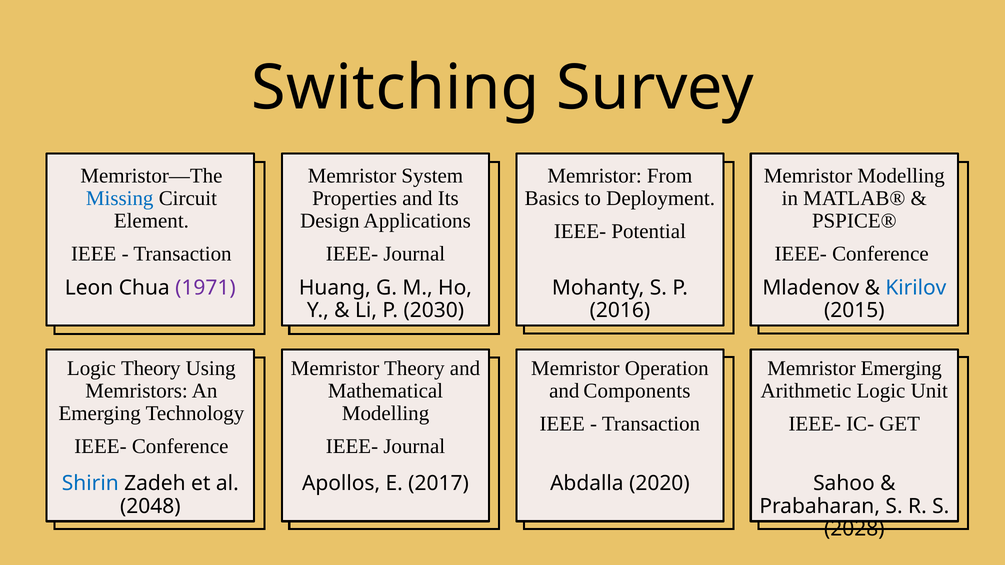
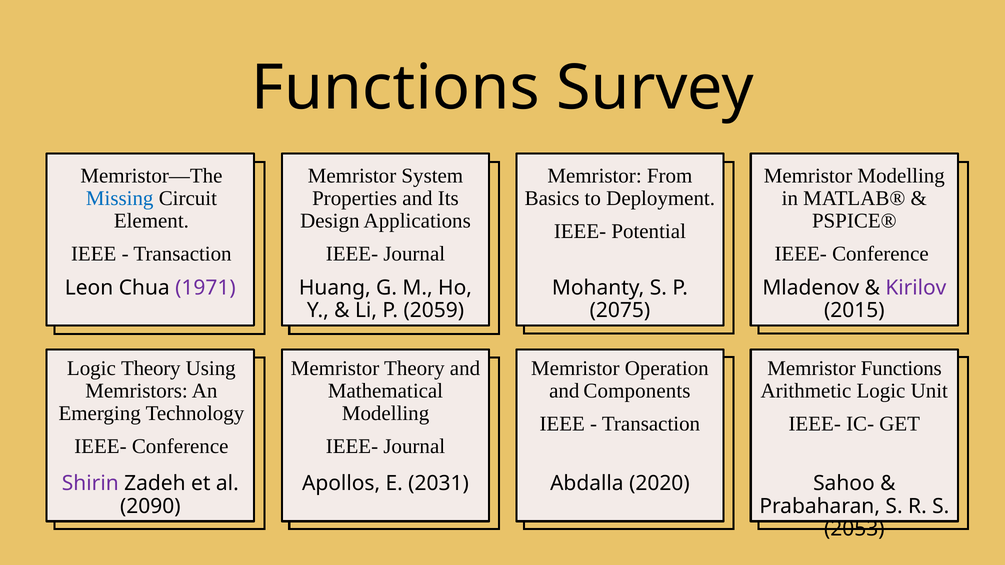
Switching: Switching -> Functions (396, 88)
Kirilov colour: blue -> purple (916, 288)
2030: 2030 -> 2059 (434, 310)
2016: 2016 -> 2075 (620, 310)
Memristor Emerging: Emerging -> Functions (901, 368)
Shirin colour: blue -> purple (90, 484)
2017: 2017 -> 2031 (439, 484)
2048: 2048 -> 2090 (150, 506)
2028: 2028 -> 2053 (854, 529)
